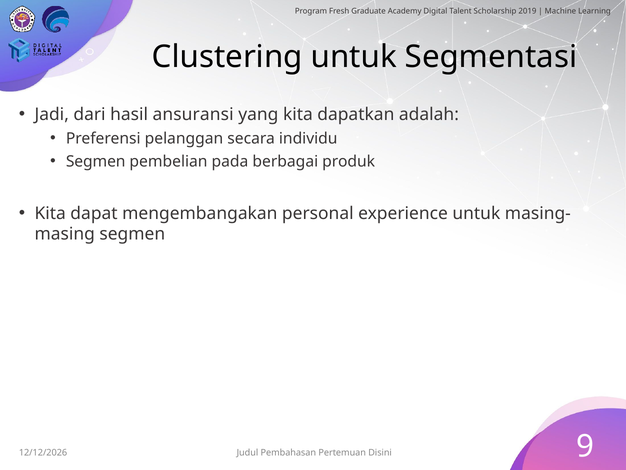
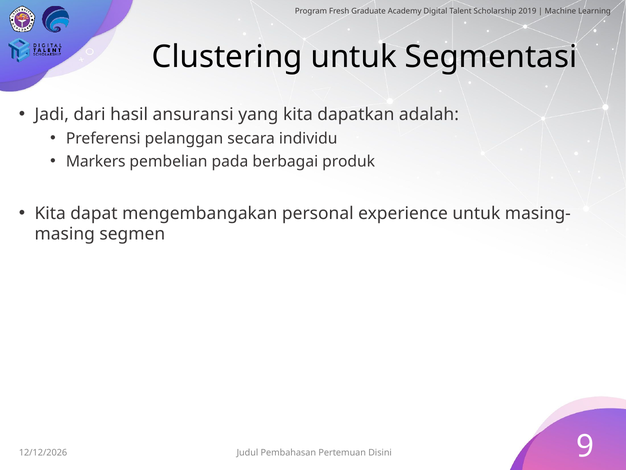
Segmen: Segmen -> Markers (96, 161)
